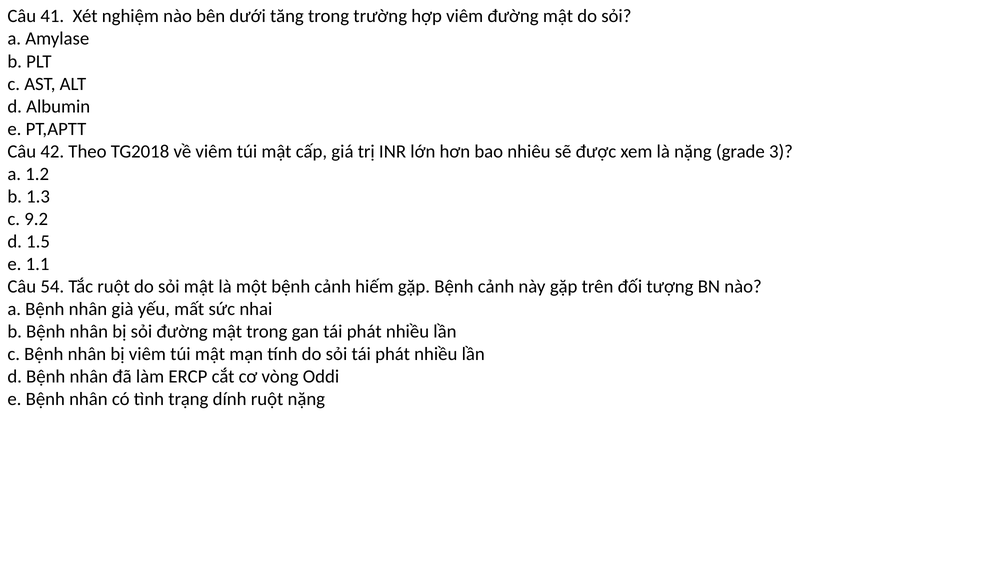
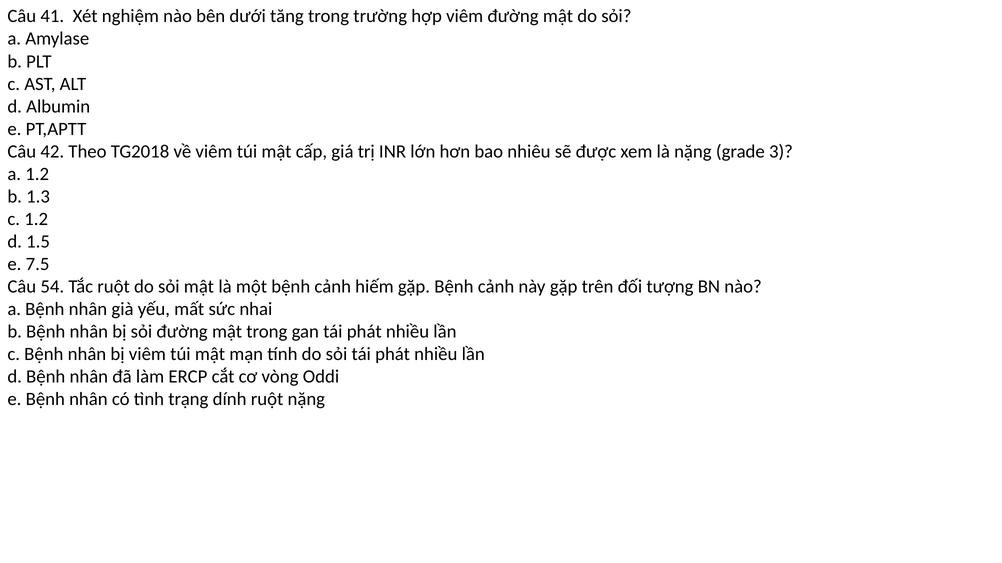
c 9.2: 9.2 -> 1.2 (36, 219)
1.1: 1.1 -> 7.5 (38, 264)
